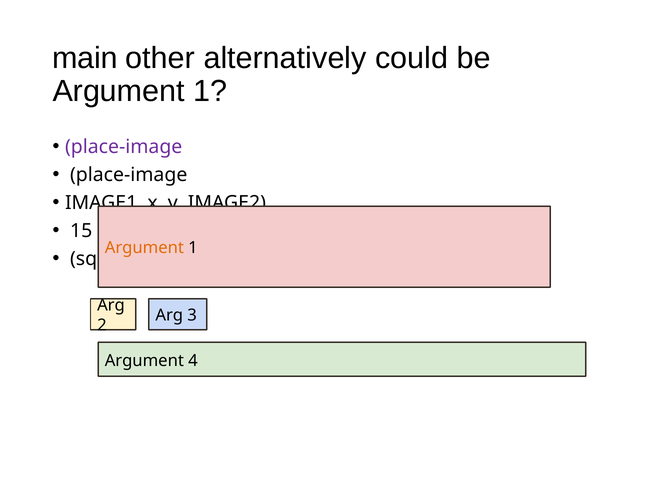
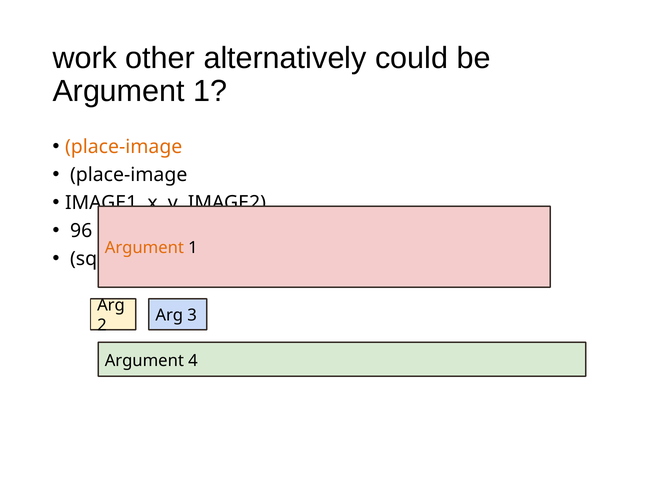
main: main -> work (85, 58)
place-image colour: purple -> orange (124, 147)
15: 15 -> 96 (81, 231)
